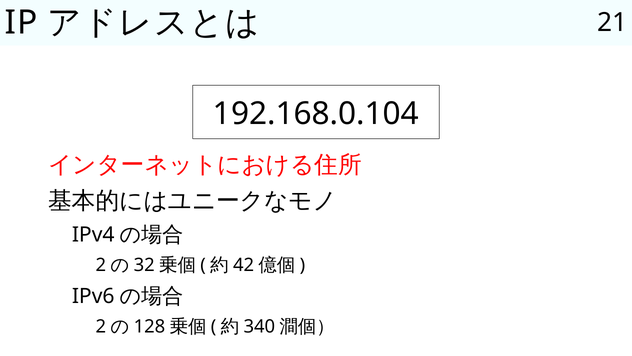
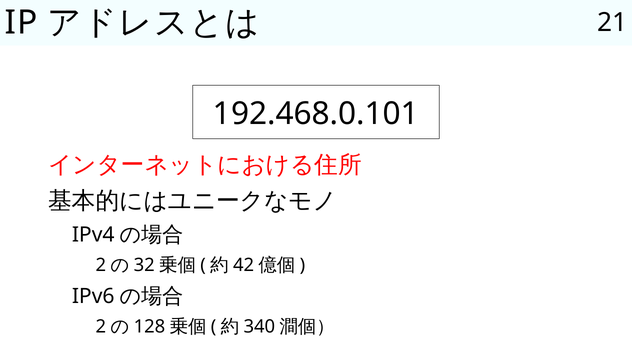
192.168.0.104: 192.168.0.104 -> 192.468.0.101 (316, 114)
